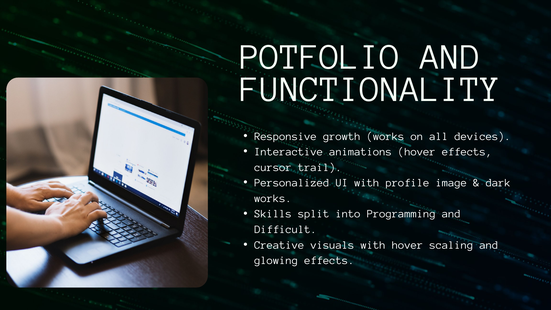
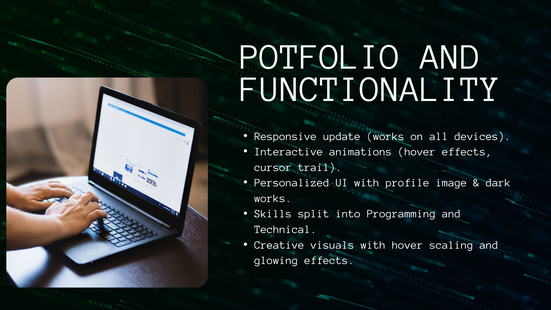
growth: growth -> update (342, 136)
Difficult: Difficult -> Technical (286, 229)
